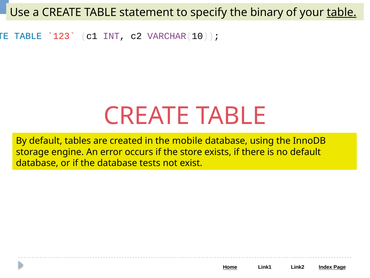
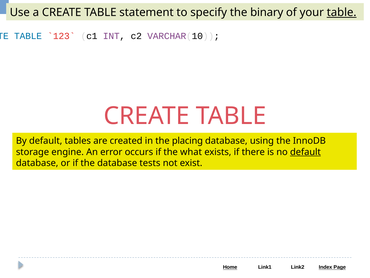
mobile: mobile -> placing (187, 141)
store: store -> what (191, 152)
default underline: none -> present (305, 152)
